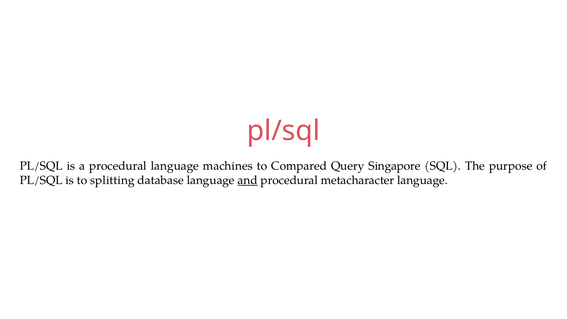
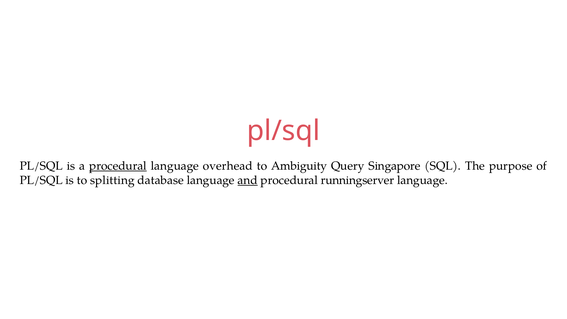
procedural underline: none -> present (118, 166)
machines: machines -> overhead (228, 166)
Compared: Compared -> Ambiguity (299, 166)
metacharacter: metacharacter -> runningserver (358, 180)
